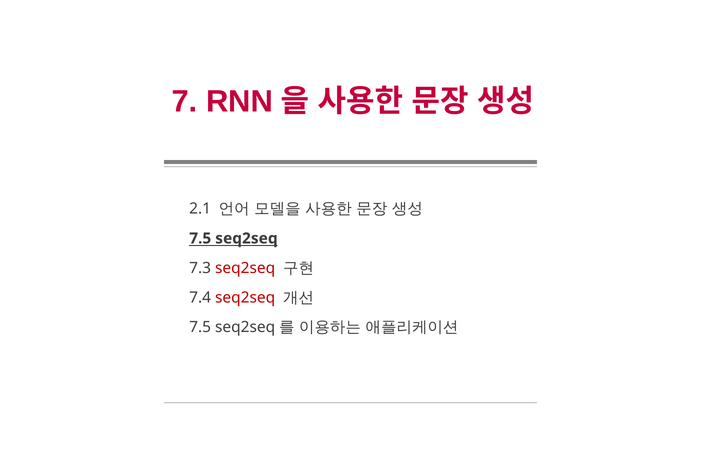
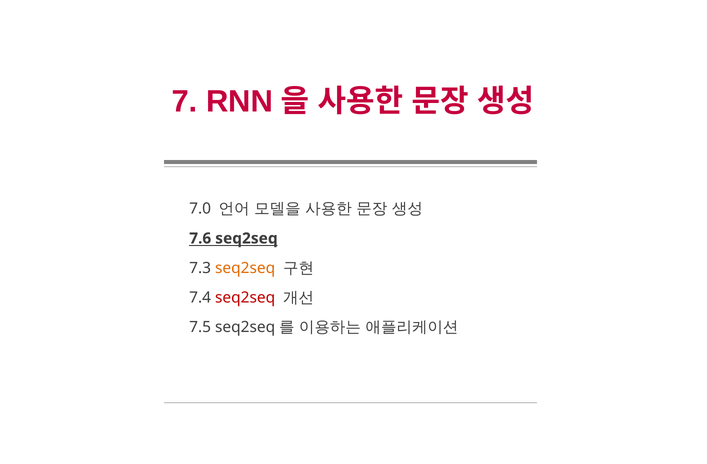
2.1: 2.1 -> 7.0 (200, 209)
7.5: 7.5 -> 7.6 (200, 239)
seq2seq colour: red -> orange (245, 268)
